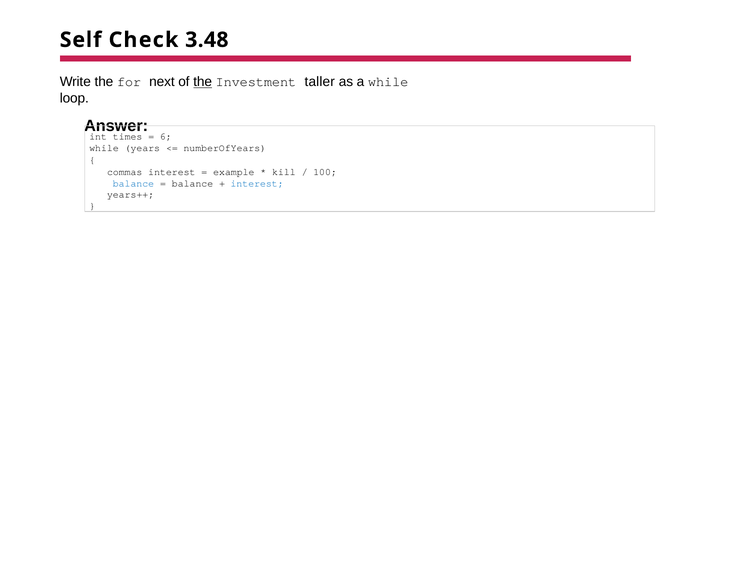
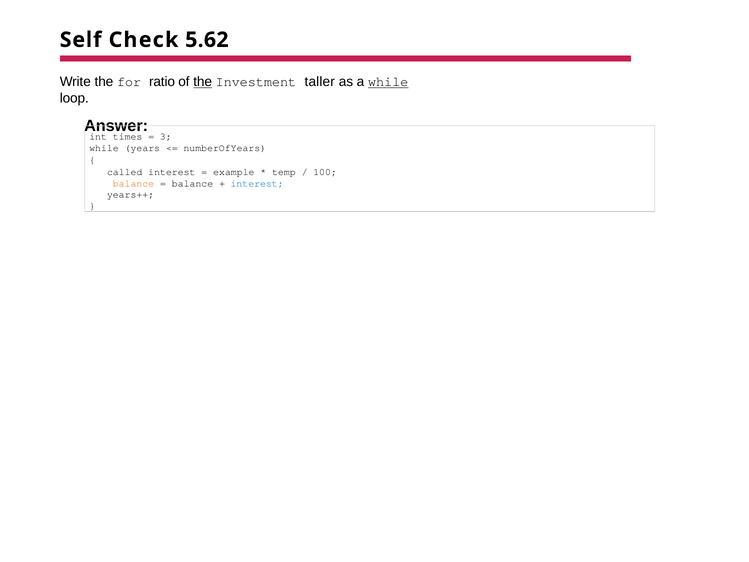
3.48: 3.48 -> 5.62 (207, 40)
next: next -> ratio (162, 82)
while underline: none -> present (388, 82)
6: 6 -> 3 (166, 137)
commas: commas -> called (125, 172)
kill: kill -> temp (284, 172)
balance colour: blue -> orange (133, 183)
